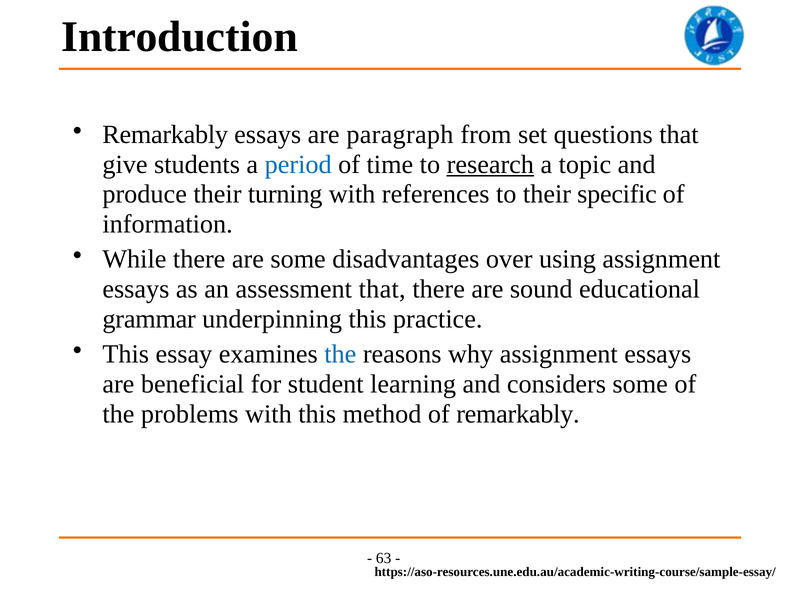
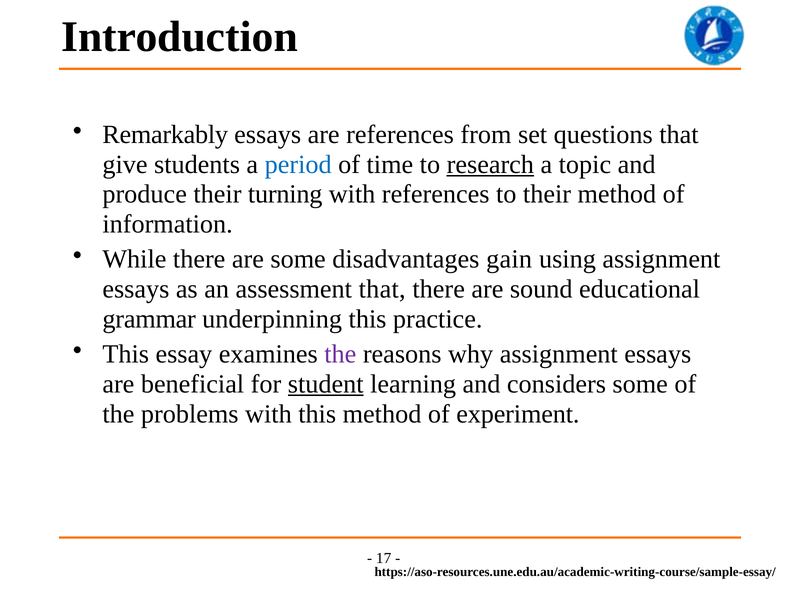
are paragraph: paragraph -> references (400, 135)
their specific: specific -> method (617, 194)
over: over -> gain (509, 259)
the colour: blue -> purple (340, 354)
student underline: none -> present (326, 384)
of remarkably: remarkably -> experiment (518, 414)
63: 63 -> 17 (384, 559)
